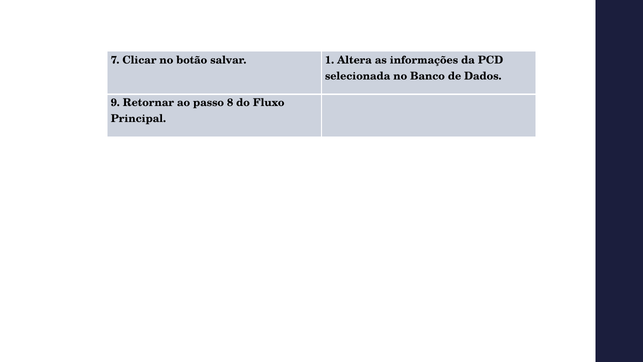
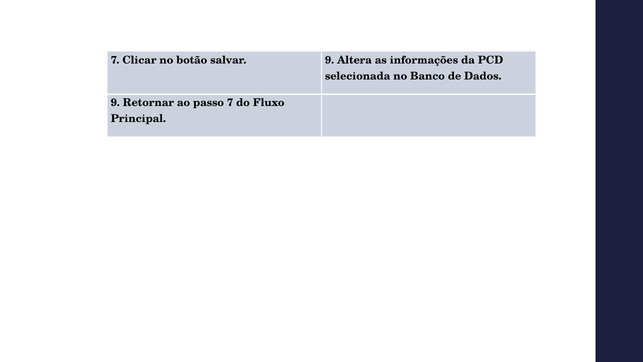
salvar 1: 1 -> 9 (330, 60)
passo 8: 8 -> 7 (230, 103)
